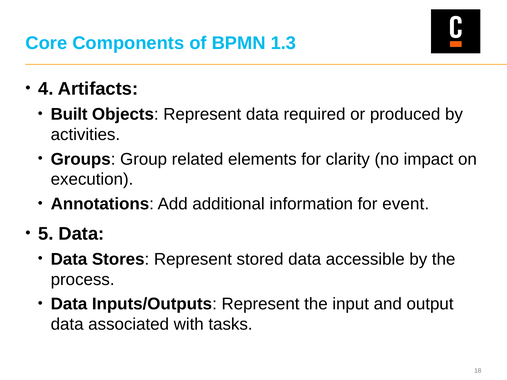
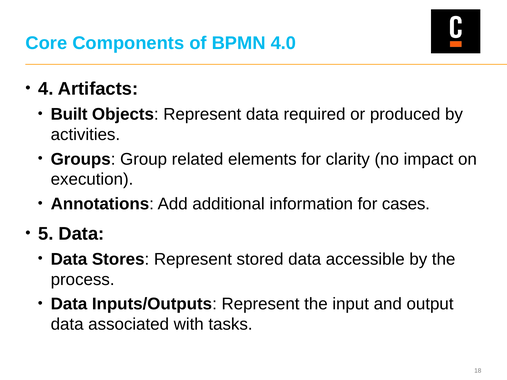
1.3: 1.3 -> 4.0 (283, 43)
event: event -> cases (406, 204)
